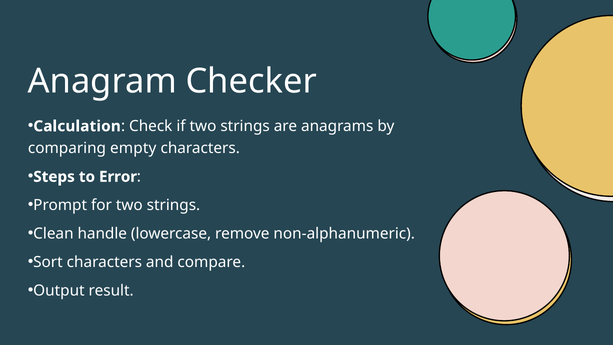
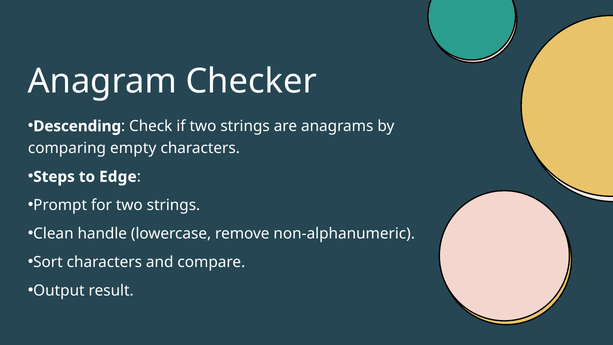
Calculation: Calculation -> Descending (77, 126)
Error: Error -> Edge (118, 177)
